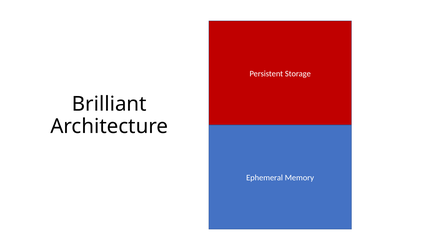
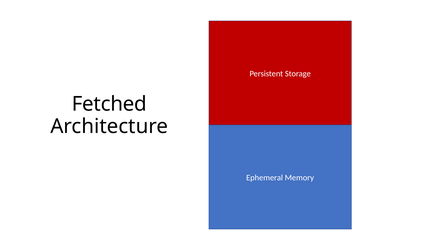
Brilliant: Brilliant -> Fetched (109, 104)
